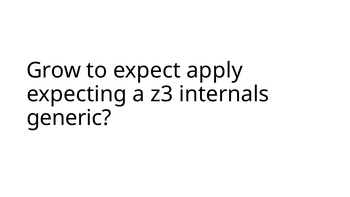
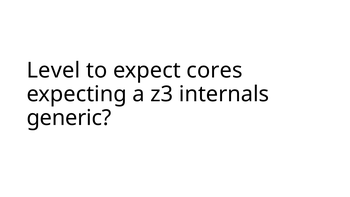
Grow: Grow -> Level (53, 70)
apply: apply -> cores (215, 70)
